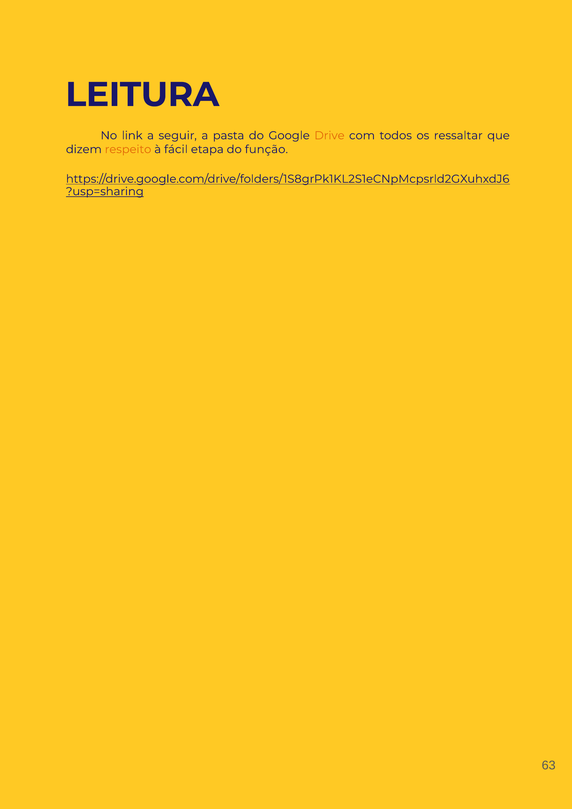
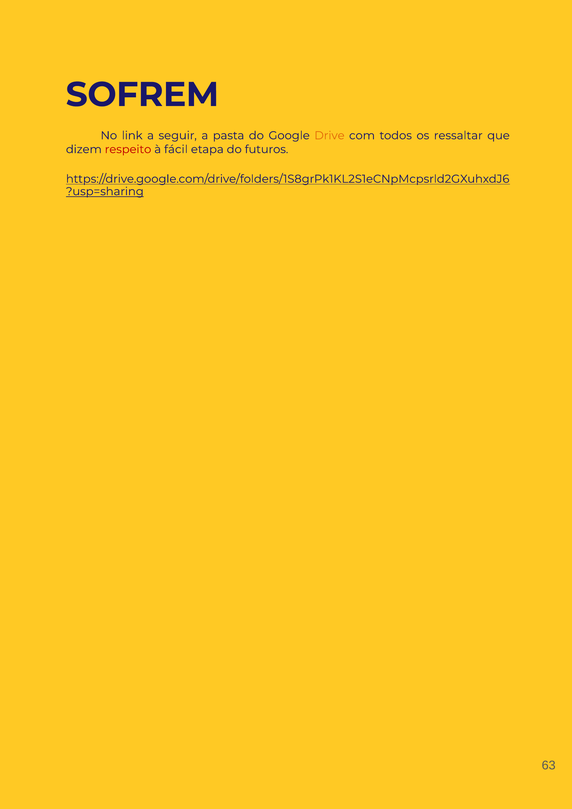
LEITURA: LEITURA -> SOFREM (142, 95)
respeito colour: orange -> red (128, 149)
função: função -> futuros (267, 149)
